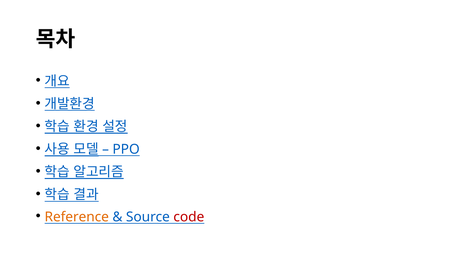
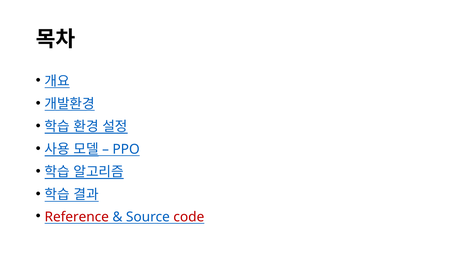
Reference colour: orange -> red (77, 217)
